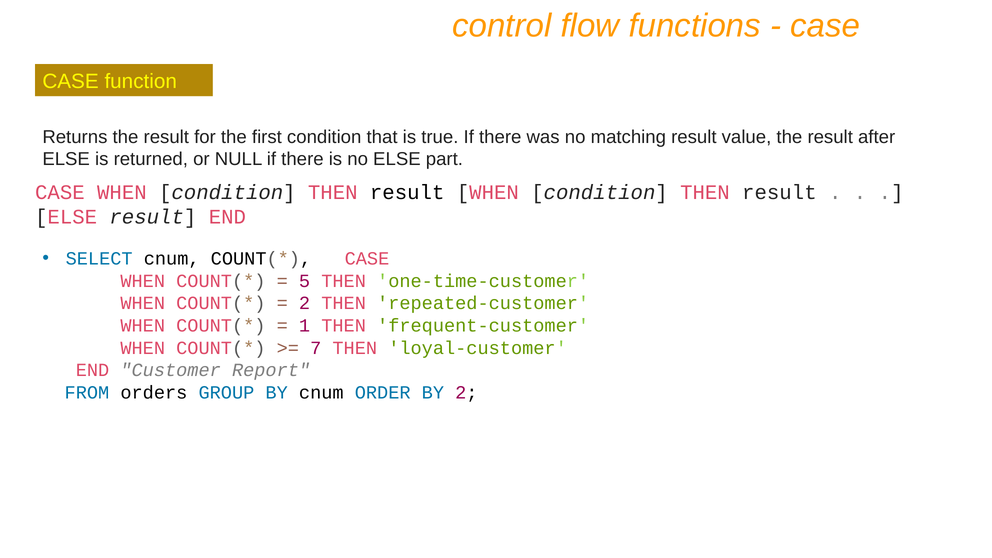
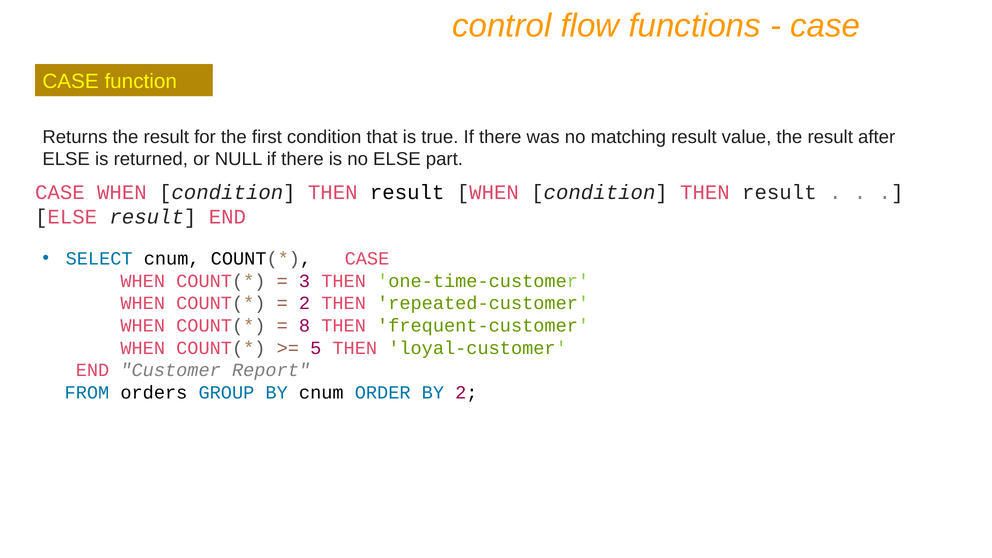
5: 5 -> 3 (305, 281)
1: 1 -> 8 (305, 326)
7: 7 -> 5 (316, 348)
